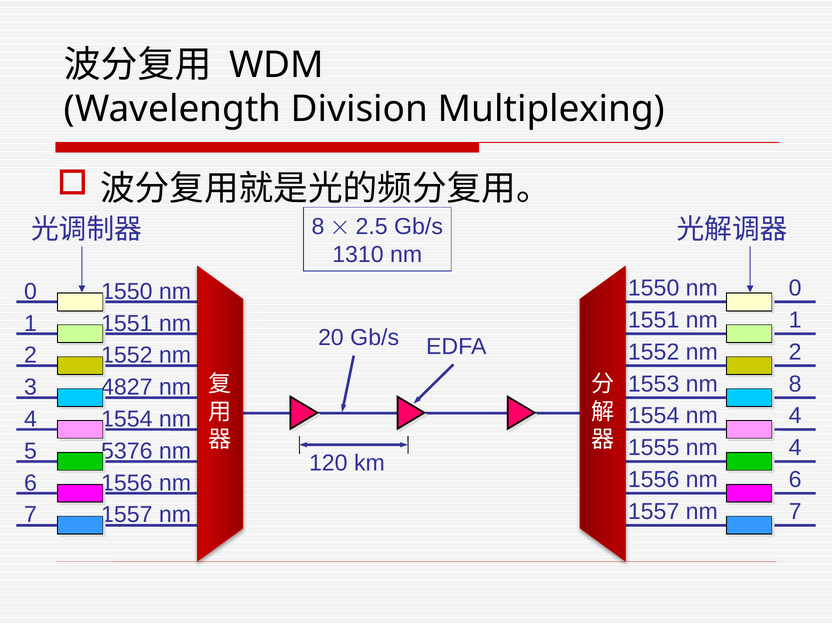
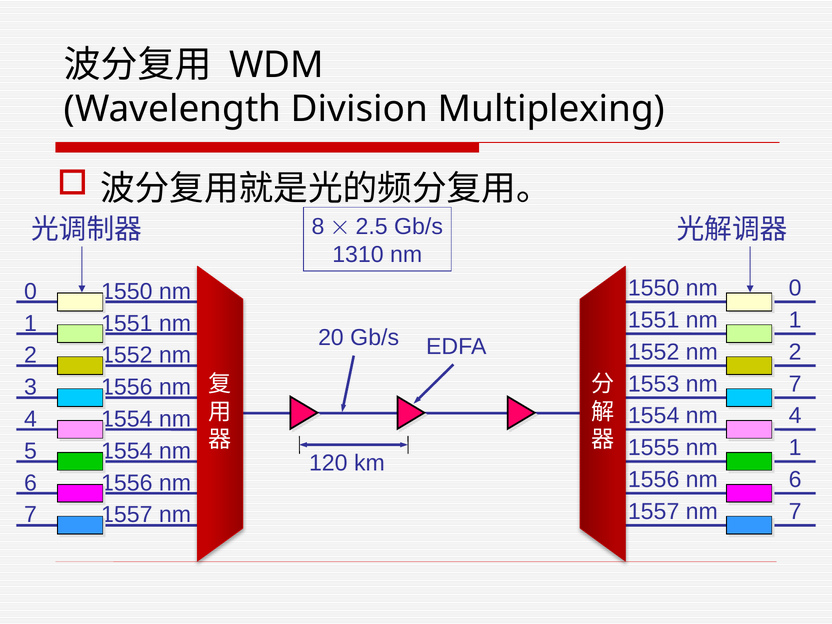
1553 nm 8: 8 -> 7 (795, 384)
3 4827: 4827 -> 1556 (127, 387)
1555 nm 4: 4 -> 1 (795, 448)
5 5376: 5376 -> 1554 (127, 451)
